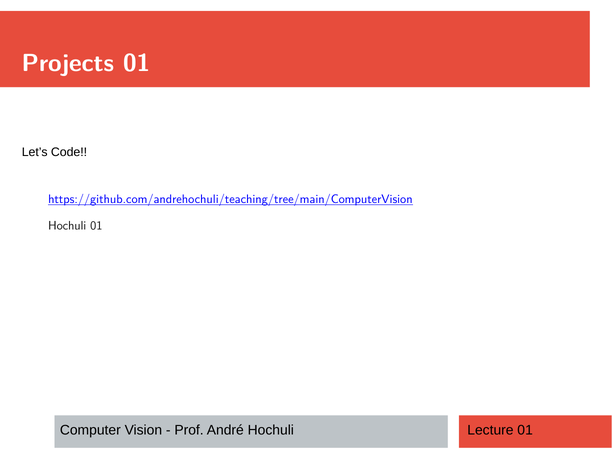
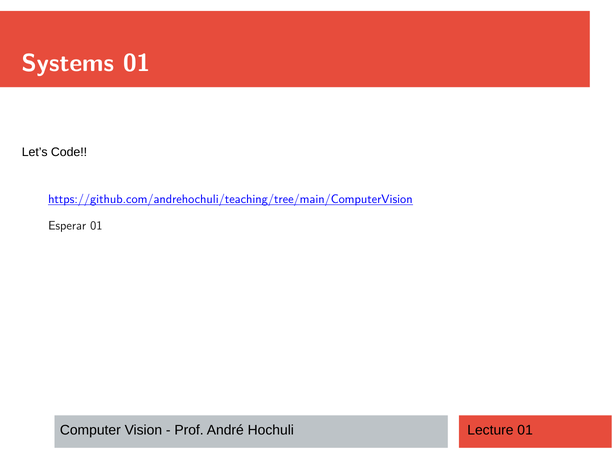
Projects: Projects -> Systems (68, 63)
Hochuli: Hochuli -> Esperar (67, 226)
